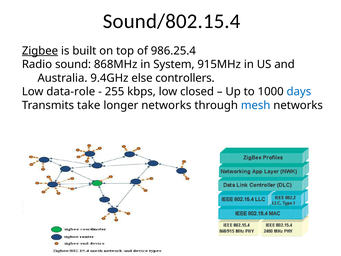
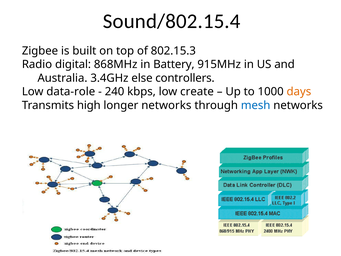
Zigbee underline: present -> none (40, 51)
986.25.4: 986.25.4 -> 802.15.3 (173, 51)
sound: sound -> digital (73, 64)
System: System -> Battery (174, 64)
9.4GHz: 9.4GHz -> 3.4GHz (109, 78)
255: 255 -> 240 (115, 92)
closed: closed -> create (197, 92)
days colour: blue -> orange (299, 92)
take: take -> high (89, 105)
